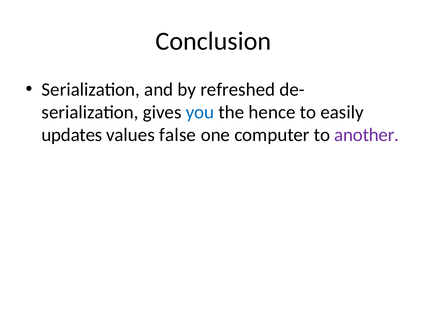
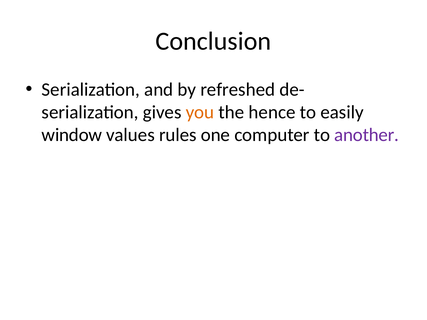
you colour: blue -> orange (200, 112)
updates: updates -> window (72, 135)
false: false -> rules (178, 135)
